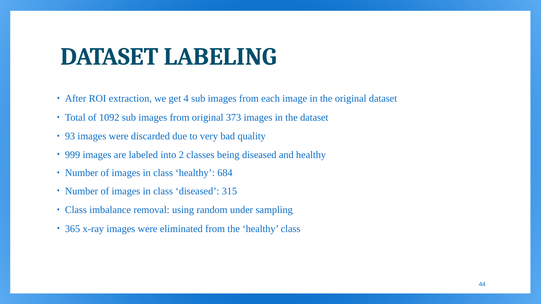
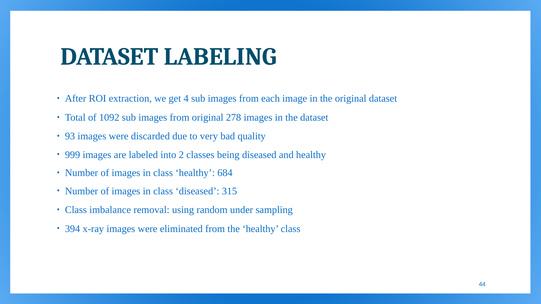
373: 373 -> 278 (234, 118)
365: 365 -> 394 (73, 229)
